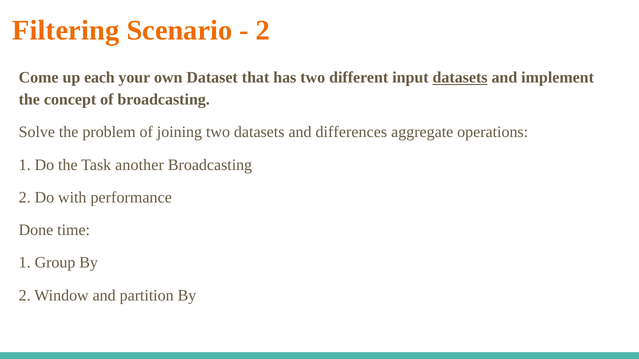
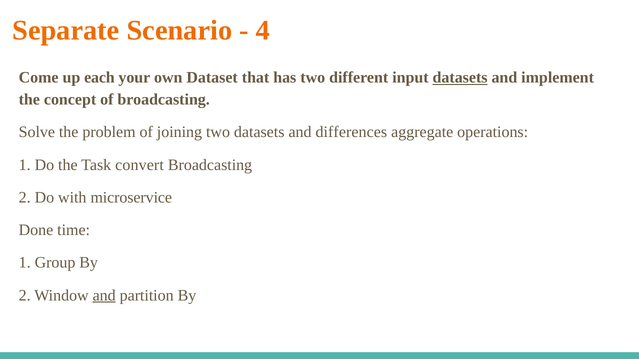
Filtering: Filtering -> Separate (66, 31)
2: 2 -> 4 (263, 31)
another: another -> convert (140, 165)
performance: performance -> microservice (131, 198)
and underline: none -> present (104, 296)
